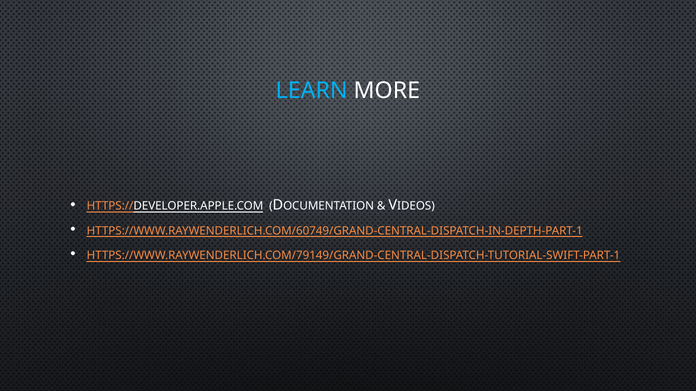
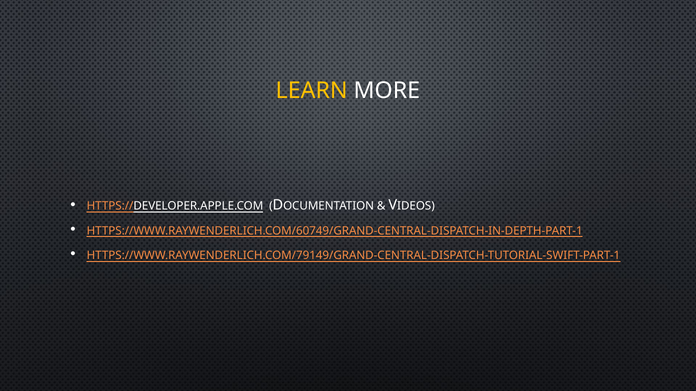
LEARN colour: light blue -> yellow (312, 91)
